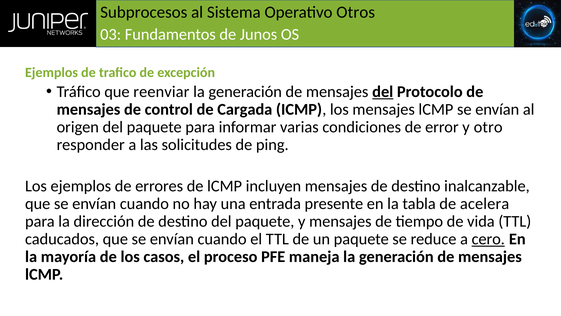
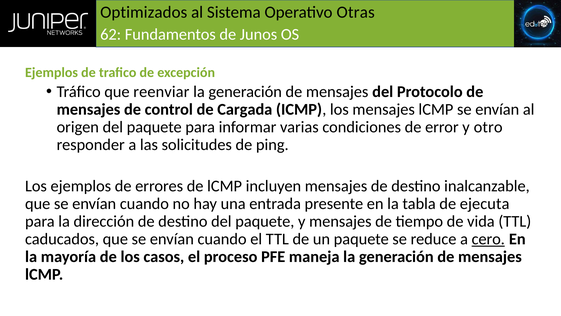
Subprocesos: Subprocesos -> Optimizados (144, 12)
Otros: Otros -> Otras (356, 12)
03: 03 -> 62 (111, 34)
del underline: present -> none (383, 92)
acelera: acelera -> ejecuta (485, 203)
